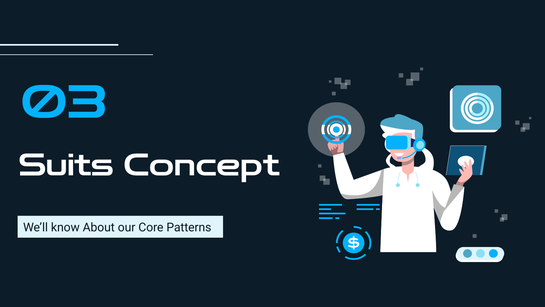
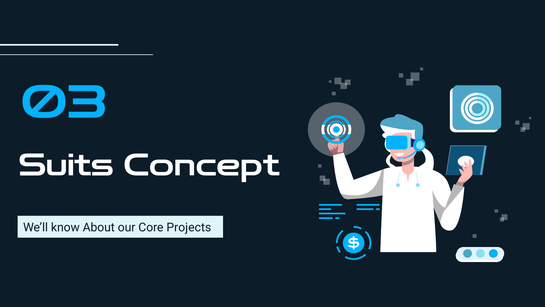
Patterns: Patterns -> Projects (189, 227)
